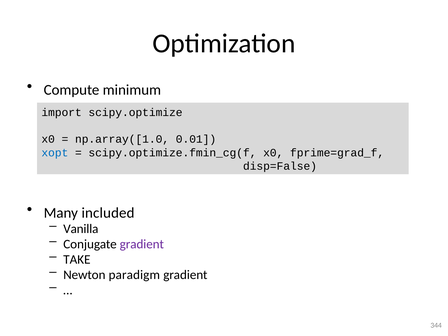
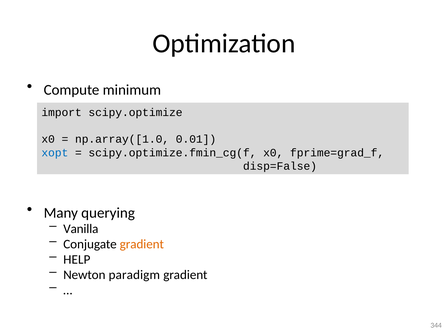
included: included -> querying (108, 213)
gradient colour: purple -> orange (142, 244)
TAKE: TAKE -> HELP (77, 260)
